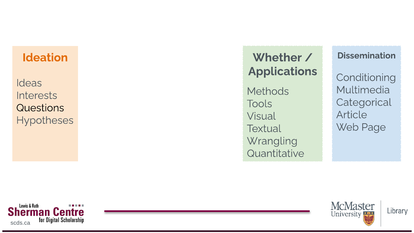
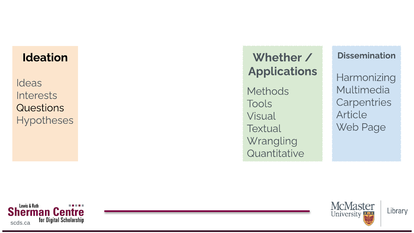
Ideation colour: orange -> black (45, 58)
Conditioning: Conditioning -> Harmonizing (366, 77)
Categorical: Categorical -> Carpentries (364, 102)
